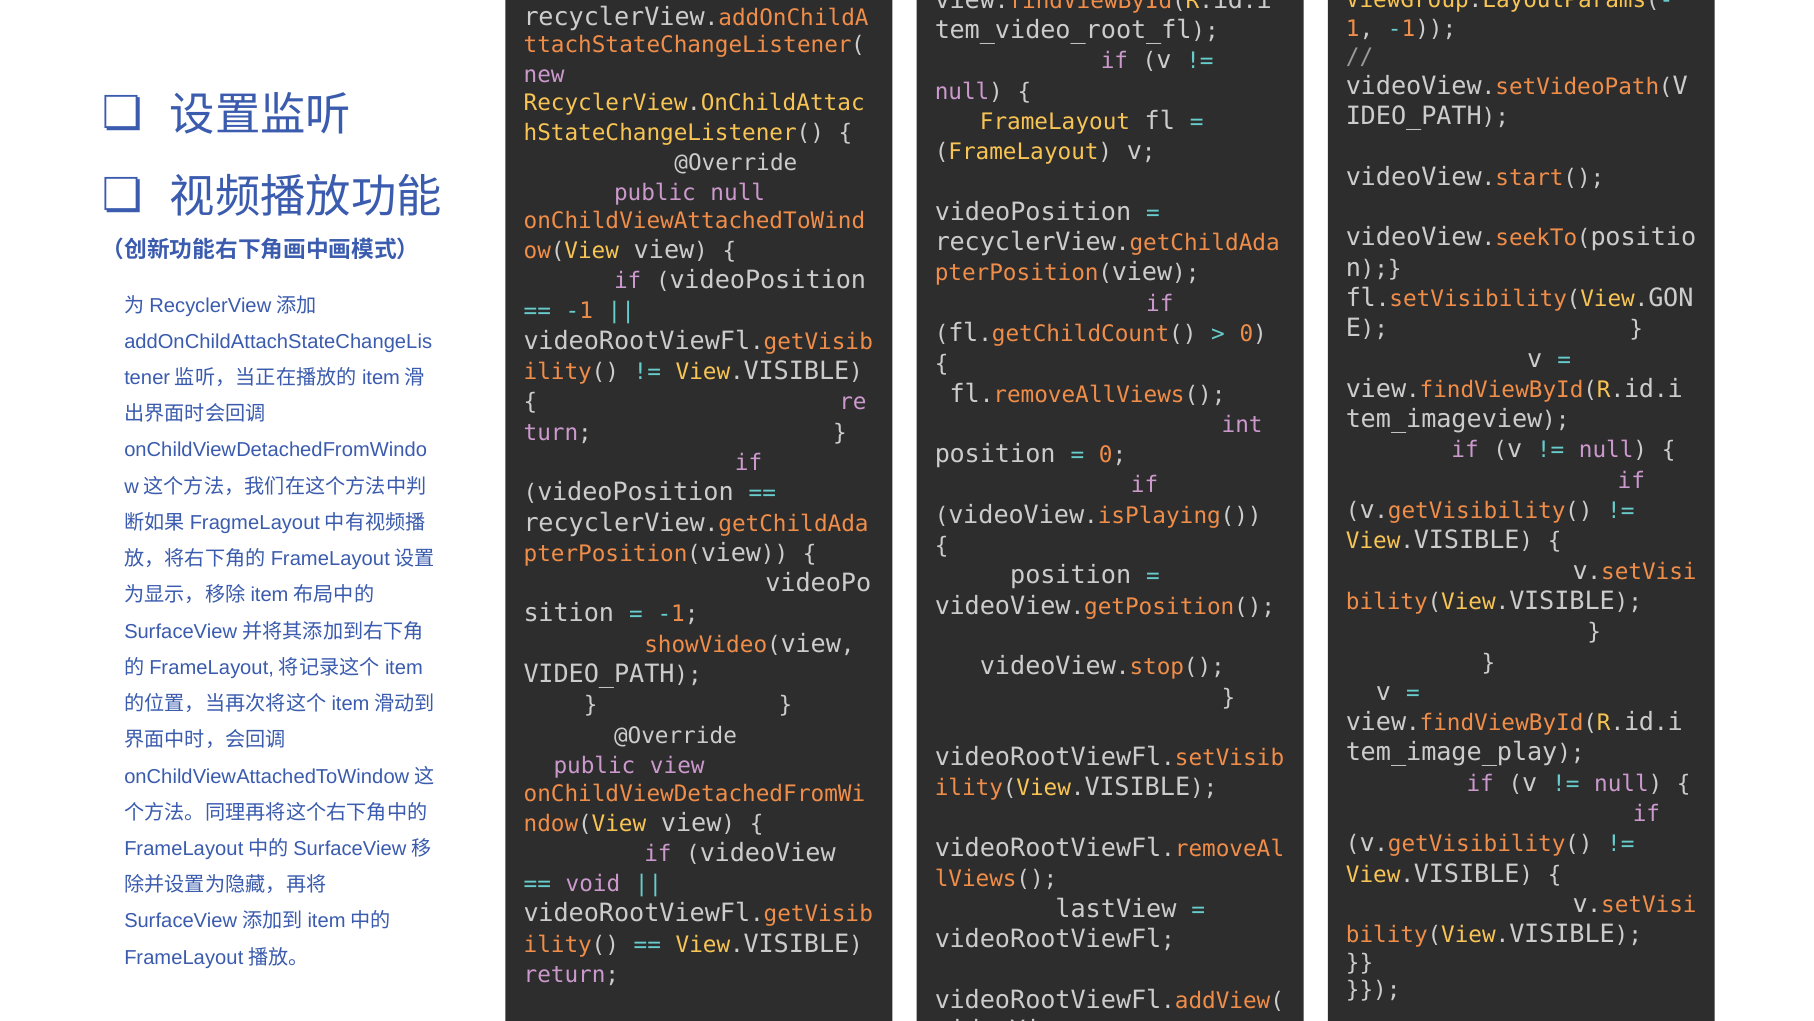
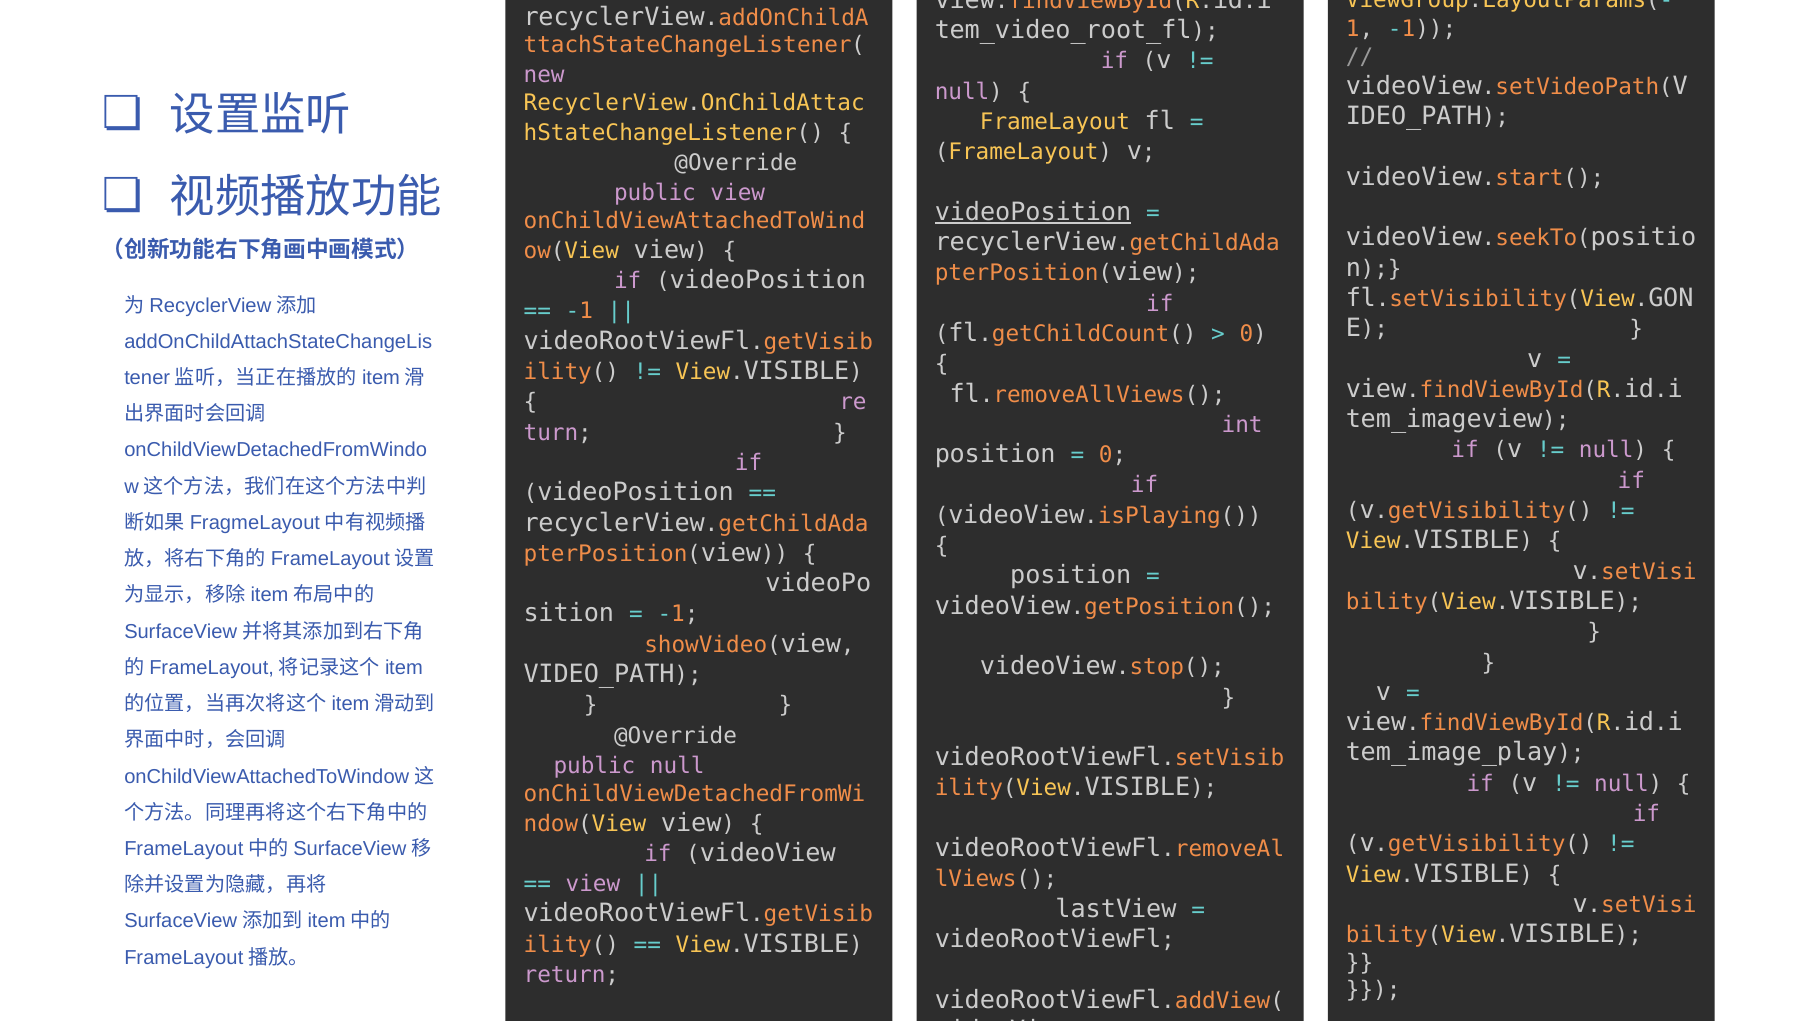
public null: null -> view (738, 193)
videoPosition underline: none -> present (1033, 212)
public view: view -> null (677, 766)
void: void -> view (593, 884)
